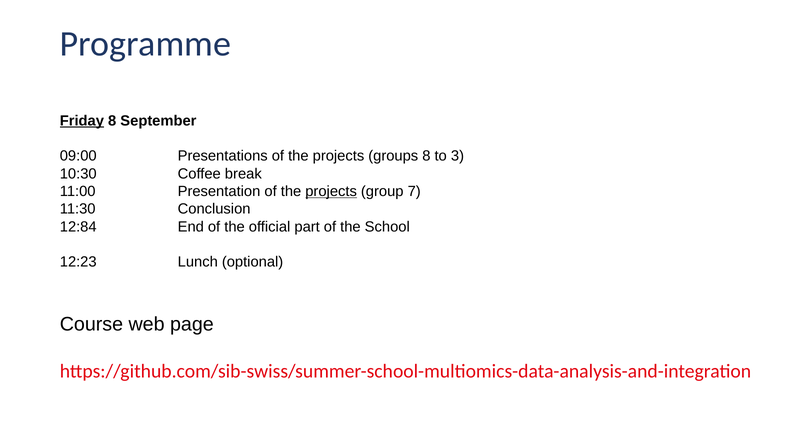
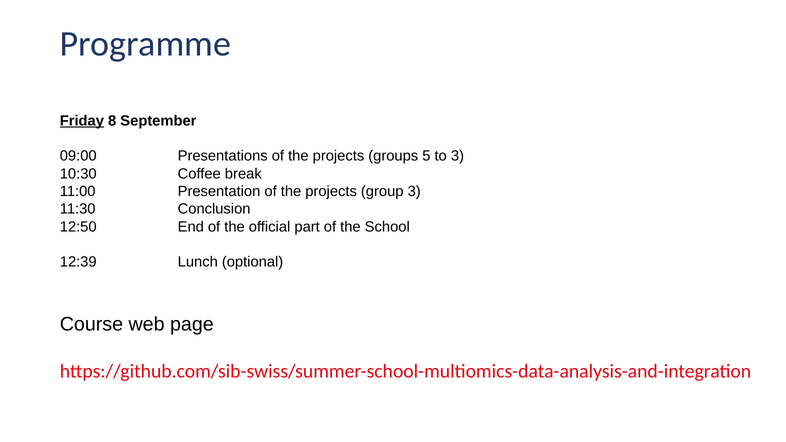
groups 8: 8 -> 5 (426, 156)
projects underline: present -> none (331, 191)
group 7: 7 -> 3 (414, 191)
12:84: 12:84 -> 12:50 (78, 227)
12:23: 12:23 -> 12:39 (78, 262)
